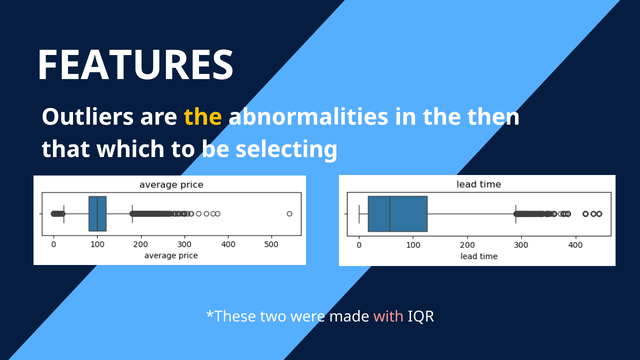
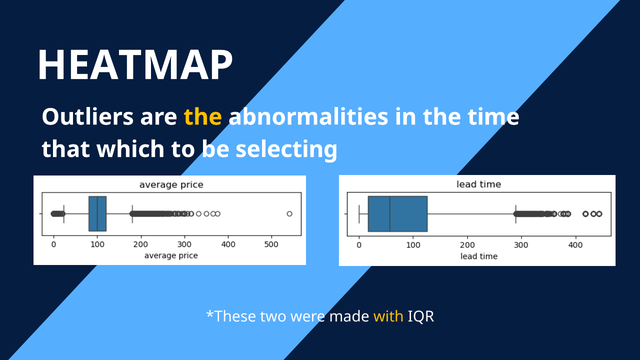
FEATURES: FEATURES -> HEATMAP (135, 66)
then: then -> time (494, 117)
with colour: pink -> yellow (389, 317)
